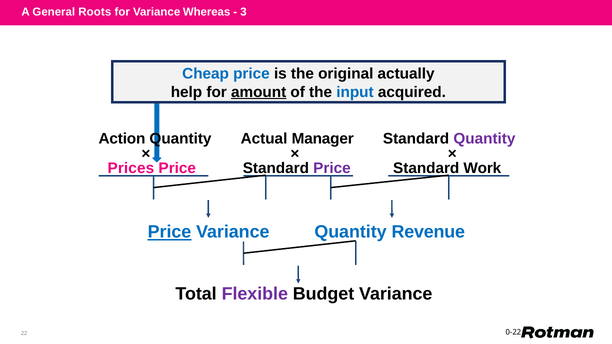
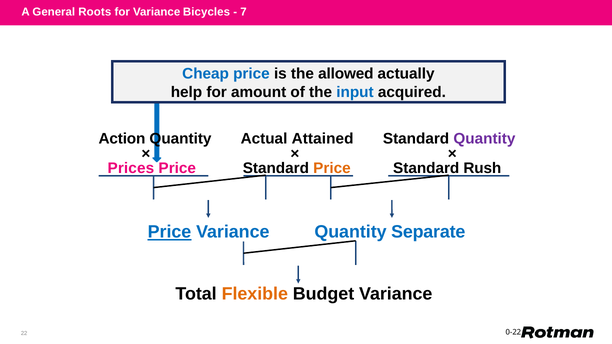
Whereas: Whereas -> Bicycles (207, 12)
3: 3 -> 7 (243, 12)
original: original -> allowed (346, 74)
amount underline: present -> none (259, 92)
Manager: Manager -> Attained (323, 139)
Price colour: purple -> orange (332, 168)
Work: Work -> Rush (482, 168)
Revenue: Revenue -> Separate (428, 232)
Flexible colour: purple -> orange (255, 294)
